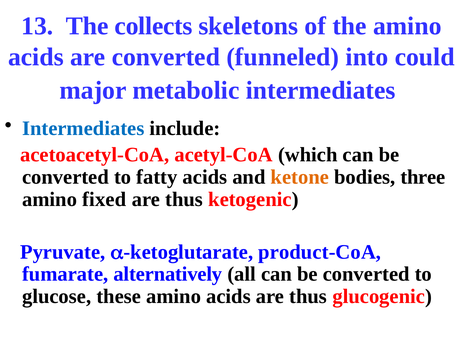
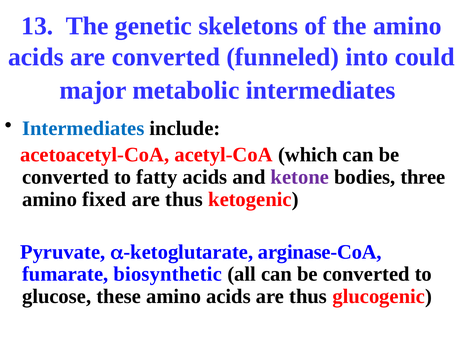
collects: collects -> genetic (153, 26)
ketone colour: orange -> purple (300, 177)
product-CoA: product-CoA -> arginase-CoA (320, 252)
alternatively: alternatively -> biosynthetic (168, 274)
